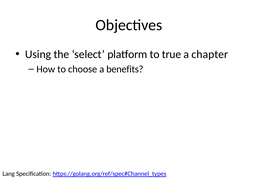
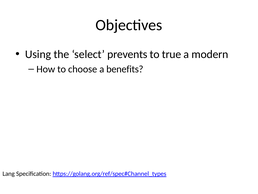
platform: platform -> prevents (127, 54)
chapter: chapter -> modern (210, 54)
